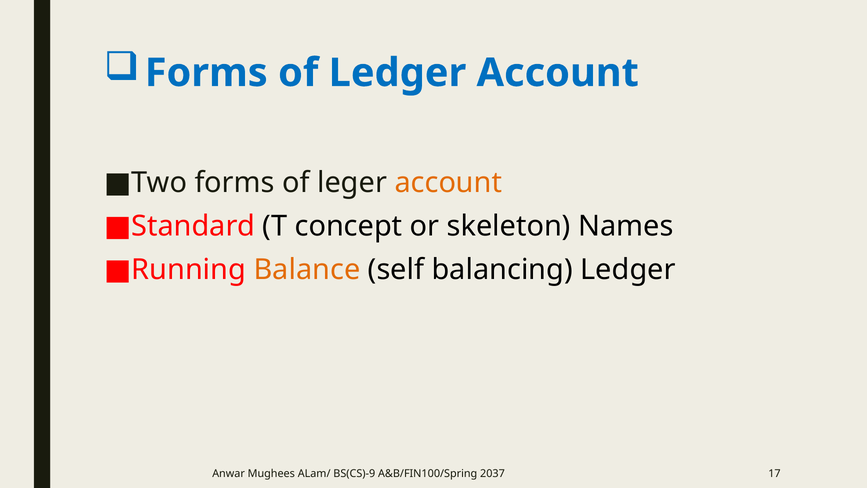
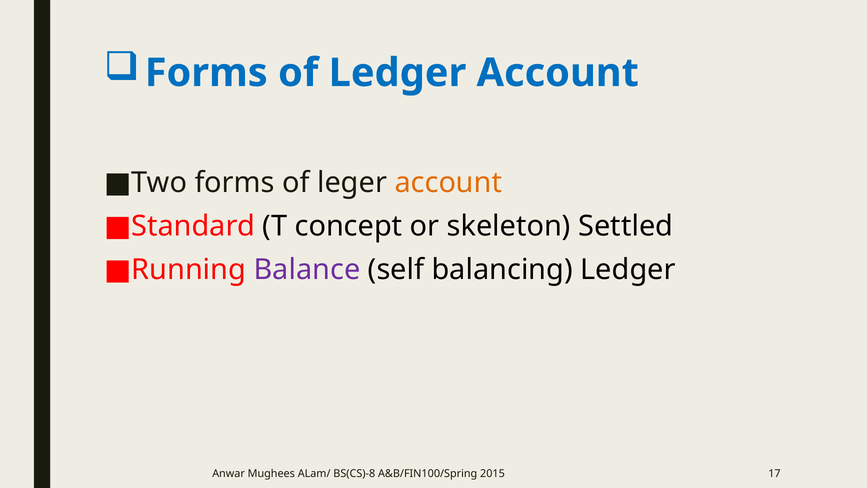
Names: Names -> Settled (626, 226)
Balance colour: orange -> purple (307, 269)
BS(CS)-9: BS(CS)-9 -> BS(CS)-8 (354, 473)
2037: 2037 -> 2015 (492, 473)
